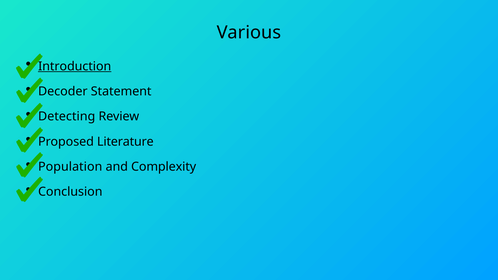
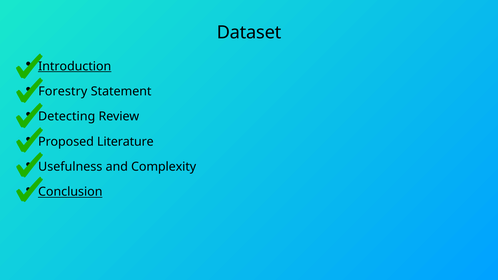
Various: Various -> Dataset (249, 33)
Decoder: Decoder -> Forestry (63, 91)
Population: Population -> Usefulness (70, 167)
Conclusion underline: none -> present (70, 192)
